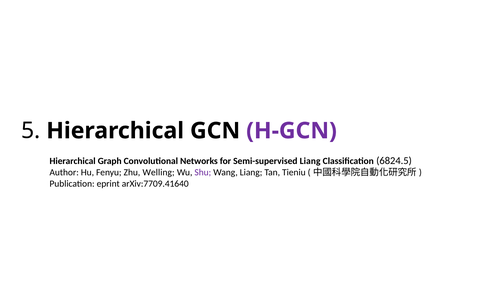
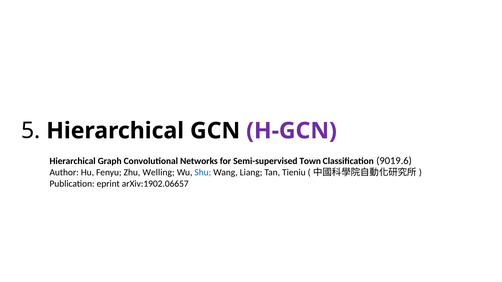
Semi-supervised Liang: Liang -> Town (310, 161)
6824.5: 6824.5 -> 9019.6 (394, 161)
Shu colour: purple -> blue (203, 173)
arXiv:7709.41640: arXiv:7709.41640 -> arXiv:1902.06657 (155, 184)
